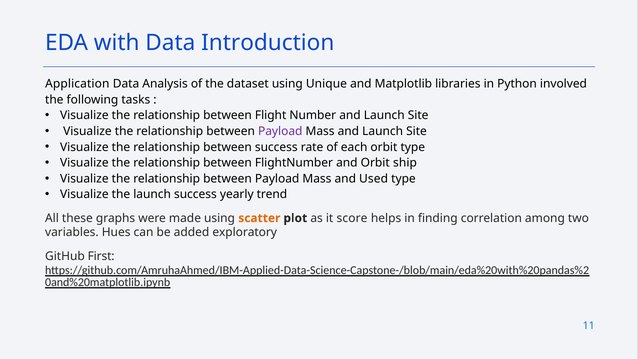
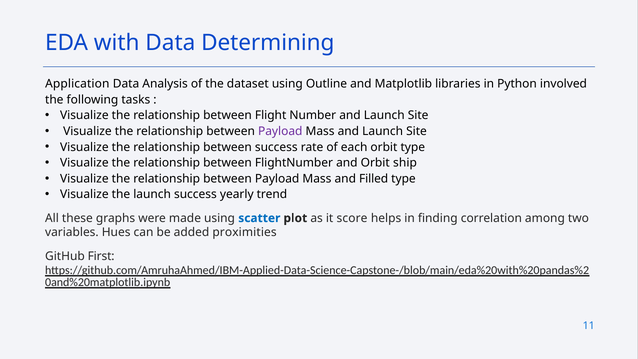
Introduction: Introduction -> Determining (268, 43)
Unique: Unique -> Outline (326, 84)
Used: Used -> Filled (374, 179)
scatter colour: orange -> blue (259, 218)
exploratory: exploratory -> proximities (245, 232)
